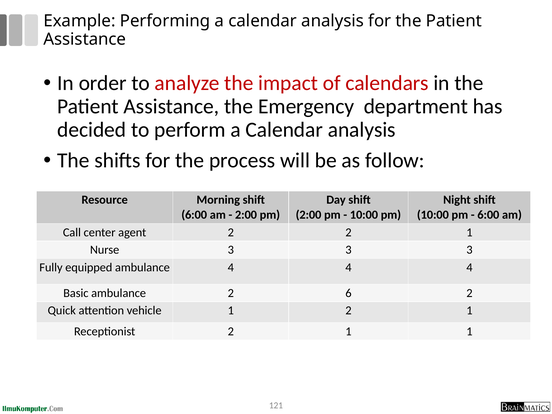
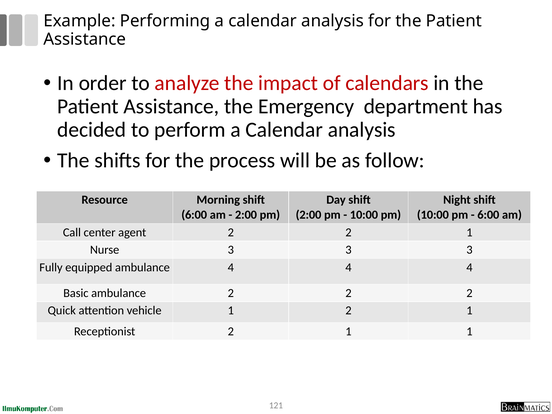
ambulance 2 6: 6 -> 2 (348, 293)
